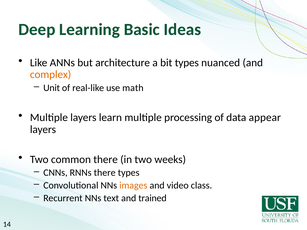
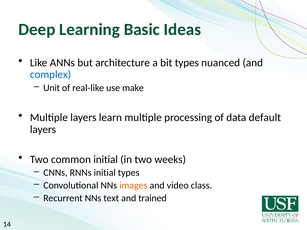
complex colour: orange -> blue (51, 75)
math: math -> make (133, 88)
appear: appear -> default (265, 118)
common there: there -> initial (106, 160)
RNNs there: there -> initial (105, 173)
